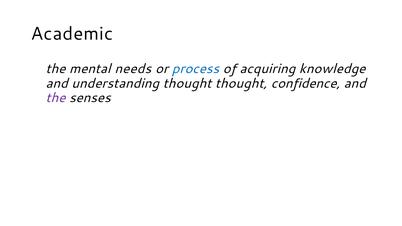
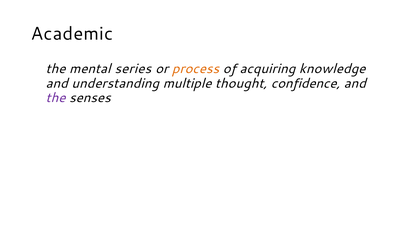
needs: needs -> series (133, 69)
process colour: blue -> orange (196, 69)
understanding thought: thought -> multiple (187, 83)
